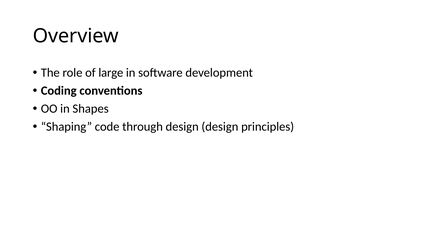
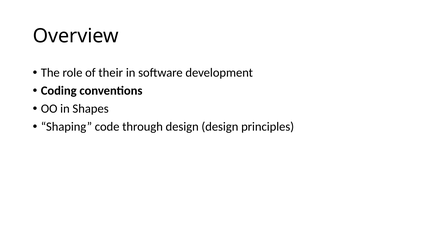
large: large -> their (111, 73)
